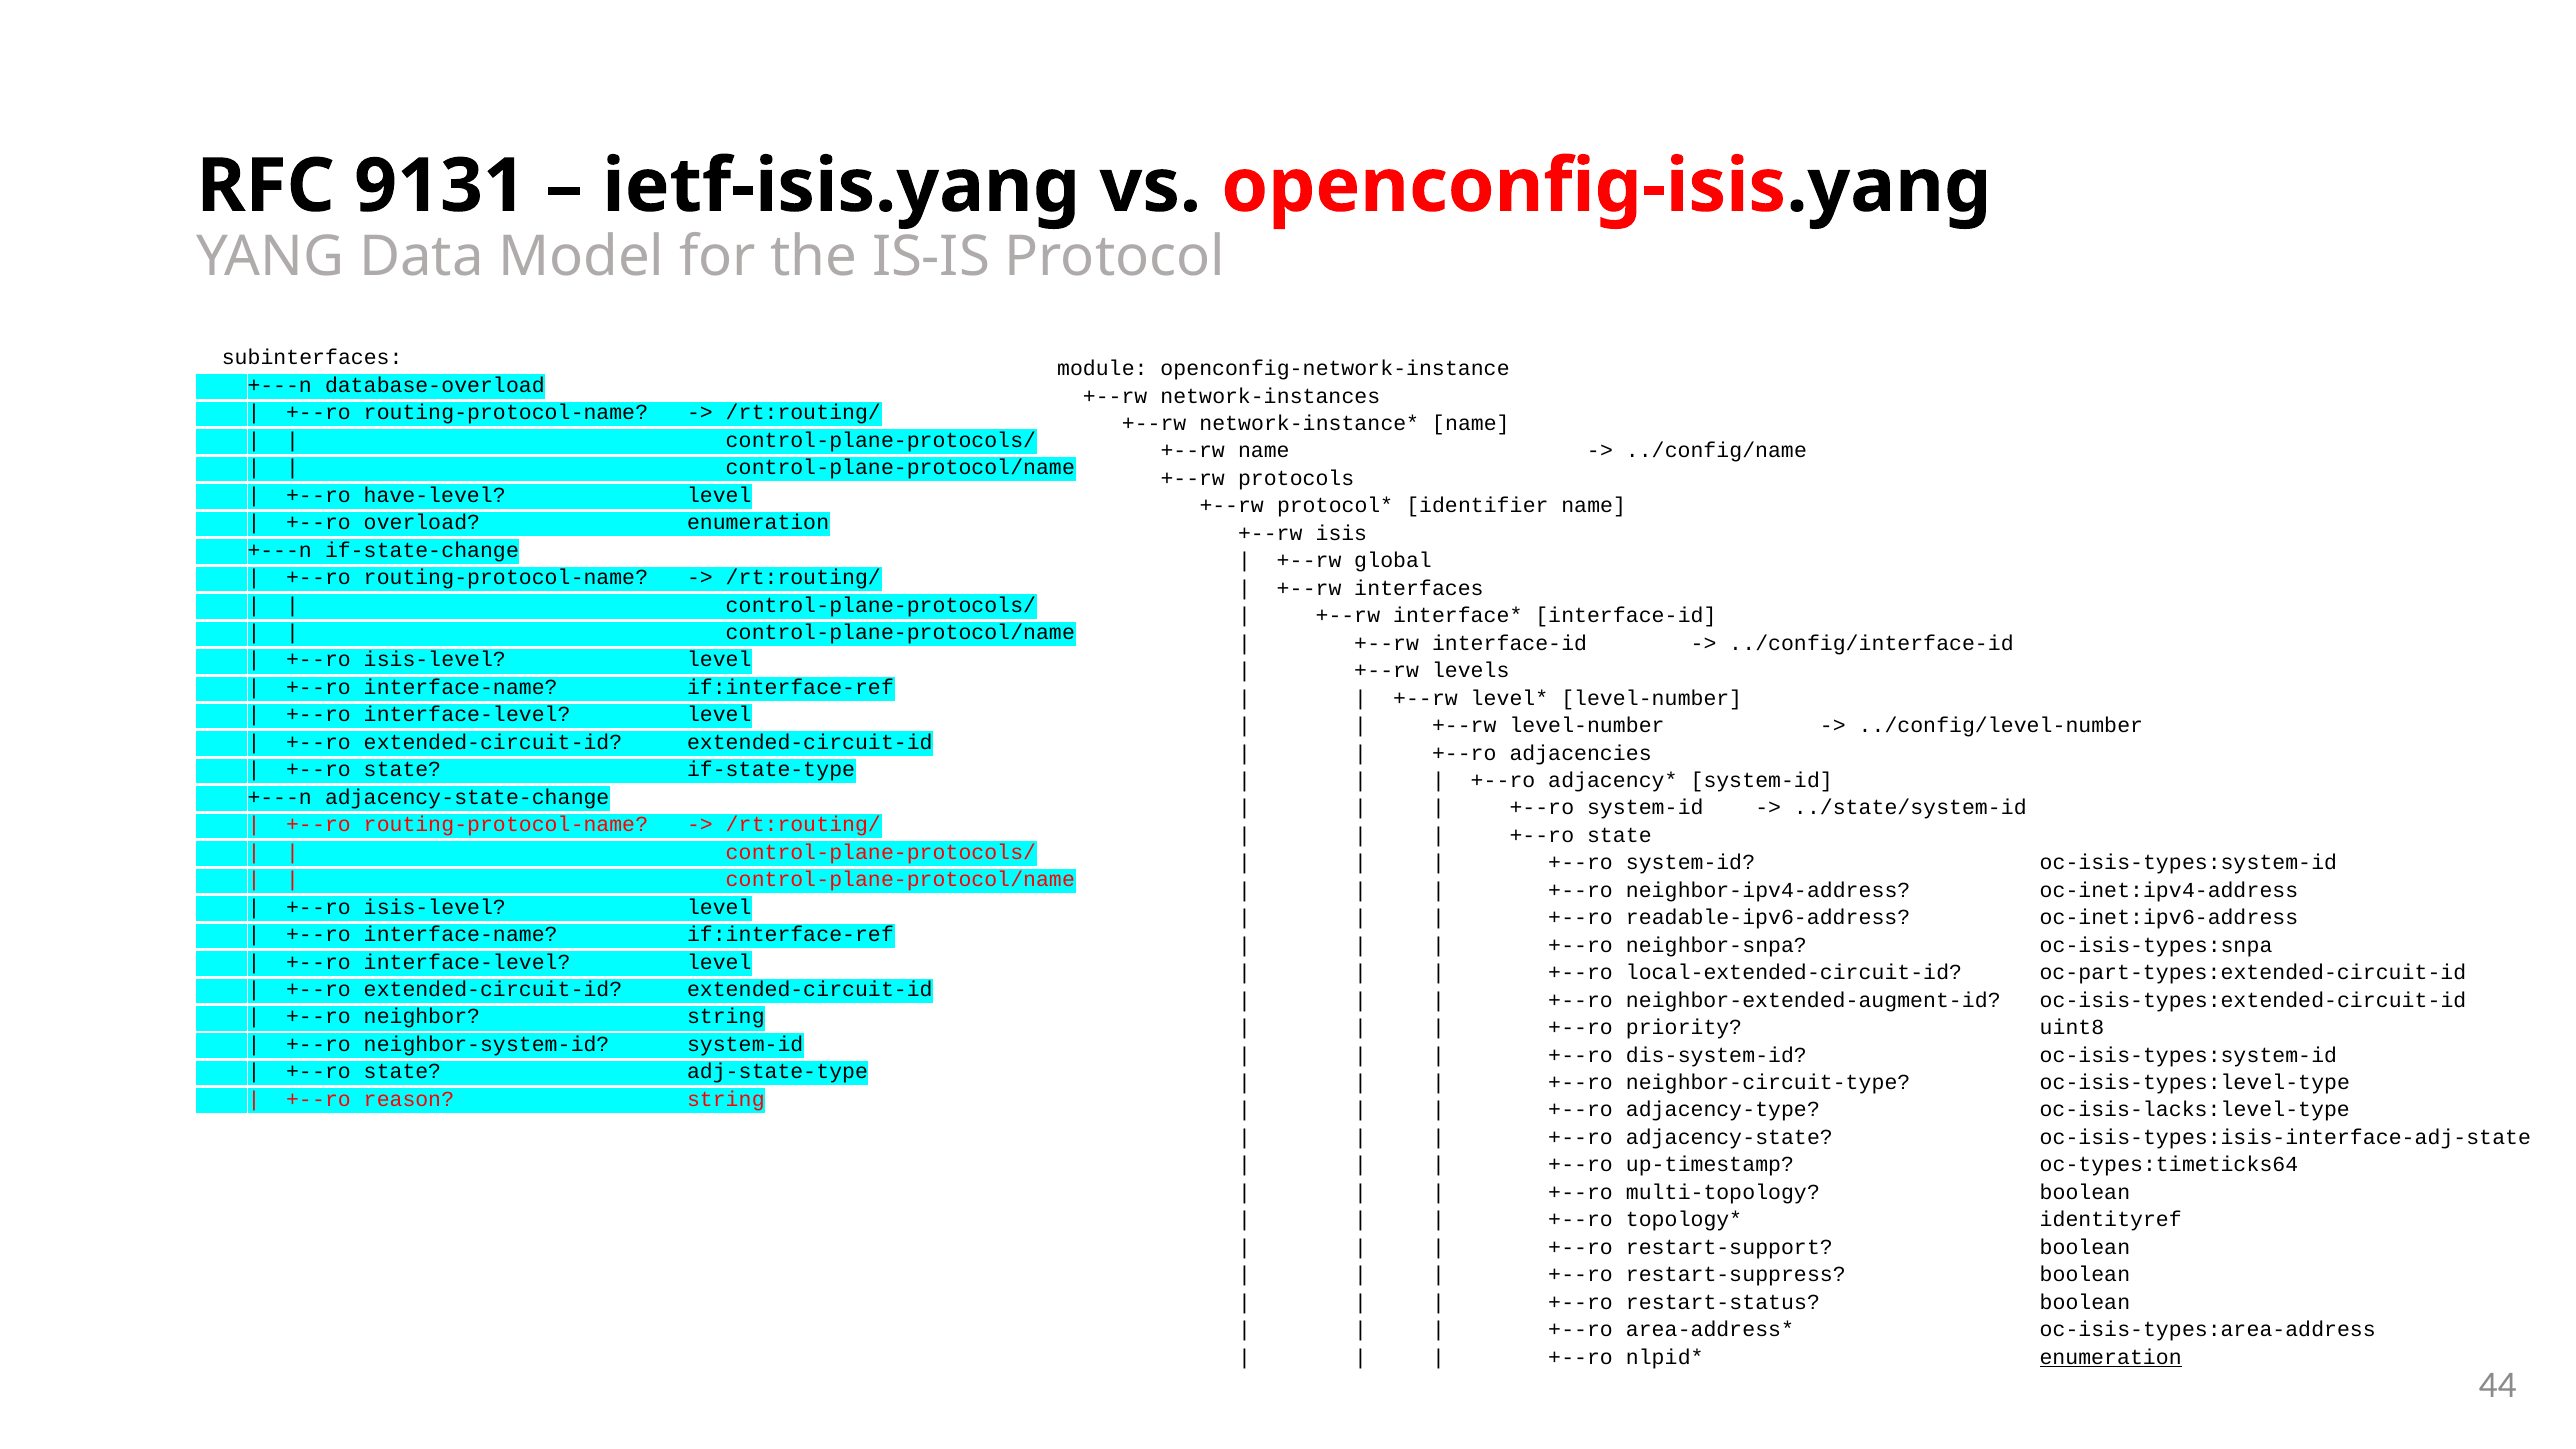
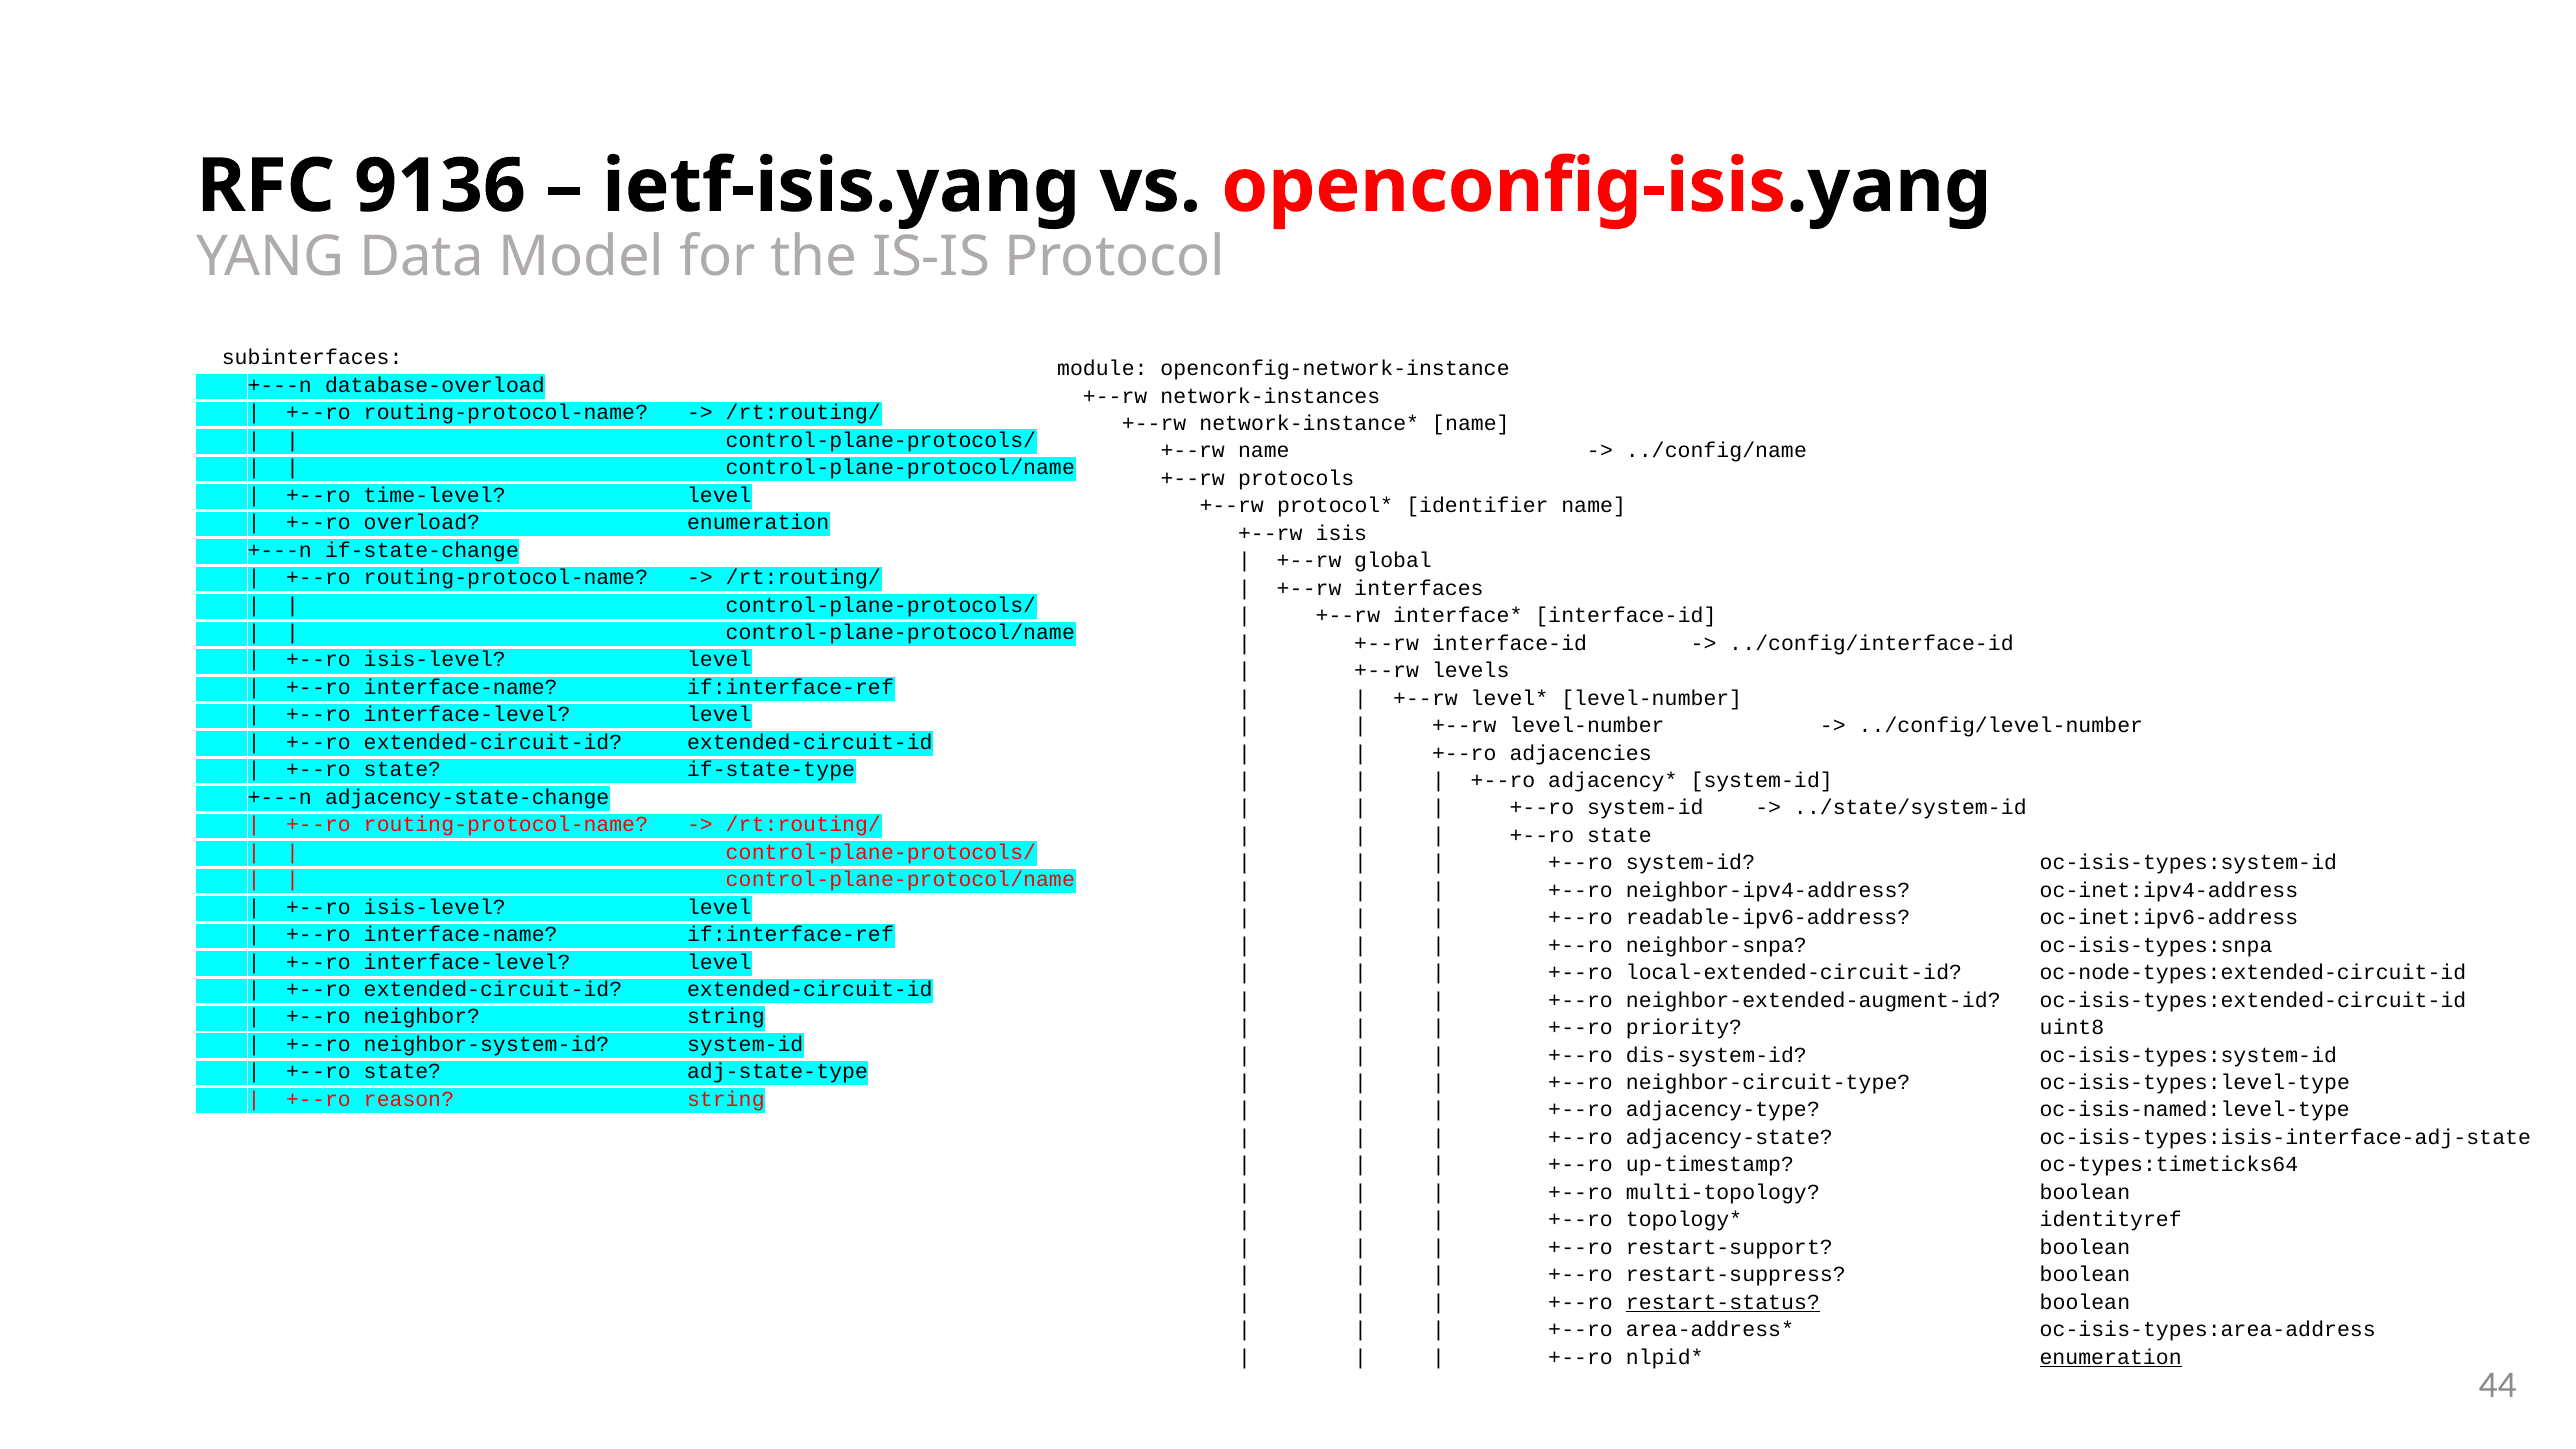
9131: 9131 -> 9136 (440, 186)
have-level: have-level -> time-level (435, 495)
oc-part-types:extended-circuit-id: oc-part-types:extended-circuit-id -> oc-node-types:extended-circuit-id (2253, 973)
oc-isis-lacks:level-type: oc-isis-lacks:level-type -> oc-isis-named:level-type (2195, 1110)
restart-status underline: none -> present (1723, 1302)
